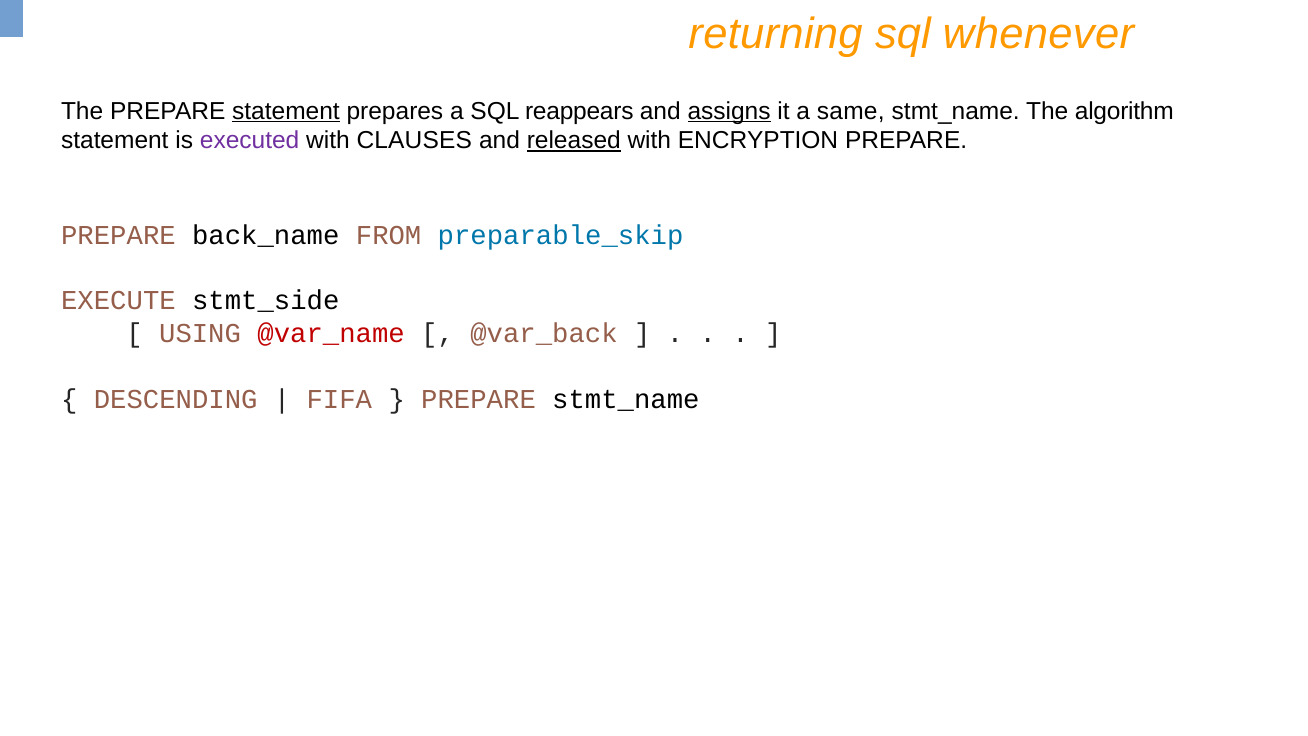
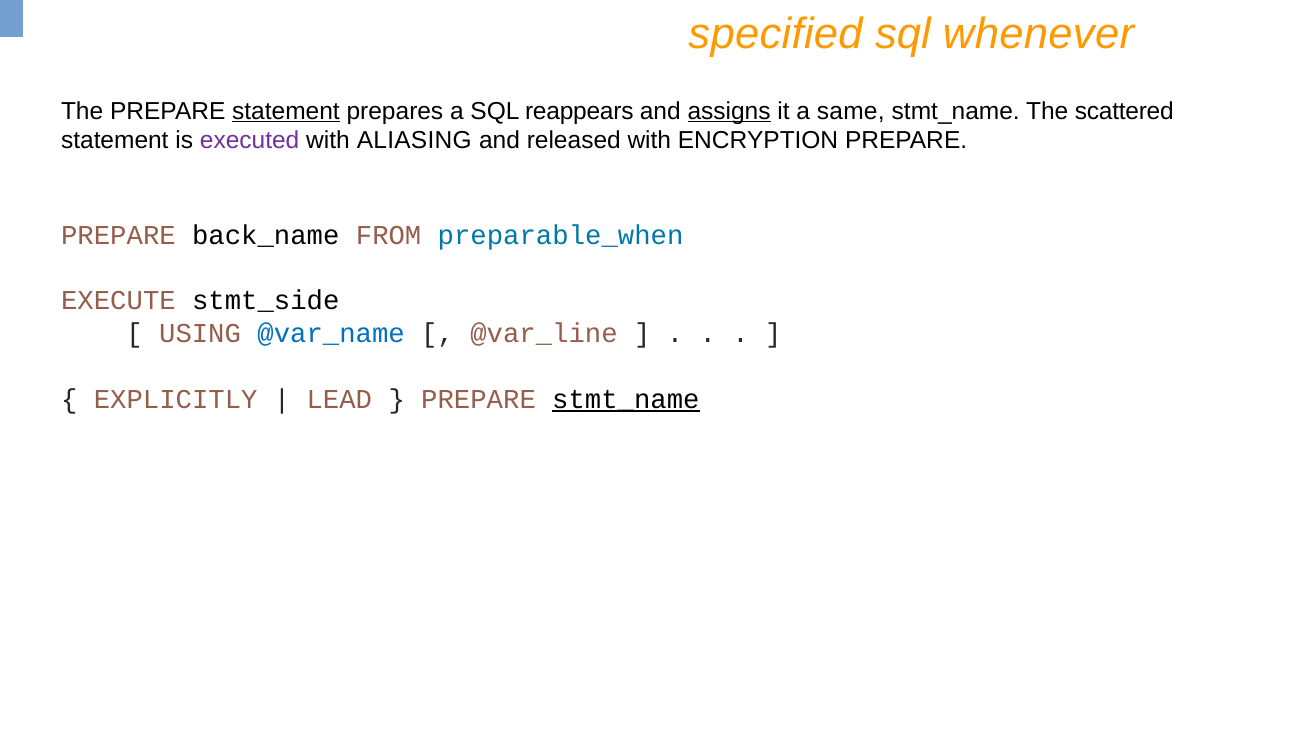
returning: returning -> specified (776, 34)
algorithm: algorithm -> scattered (1124, 111)
CLAUSES: CLAUSES -> ALIASING (414, 141)
released underline: present -> none (574, 141)
preparable_skip: preparable_skip -> preparable_when (561, 235)
@var_name colour: red -> blue (331, 334)
@var_back: @var_back -> @var_line (544, 334)
DESCENDING: DESCENDING -> EXPLICITLY (176, 399)
FIFA: FIFA -> LEAD (339, 399)
stmt_name underline: none -> present (626, 399)
